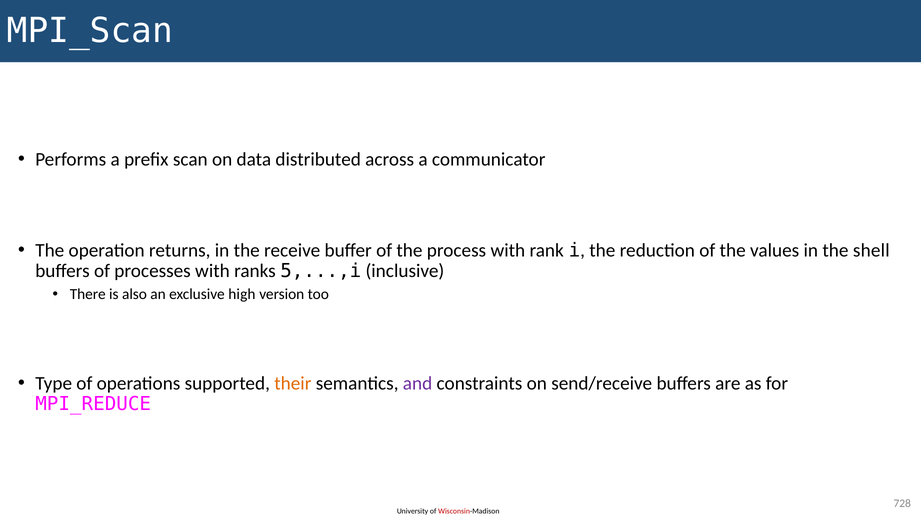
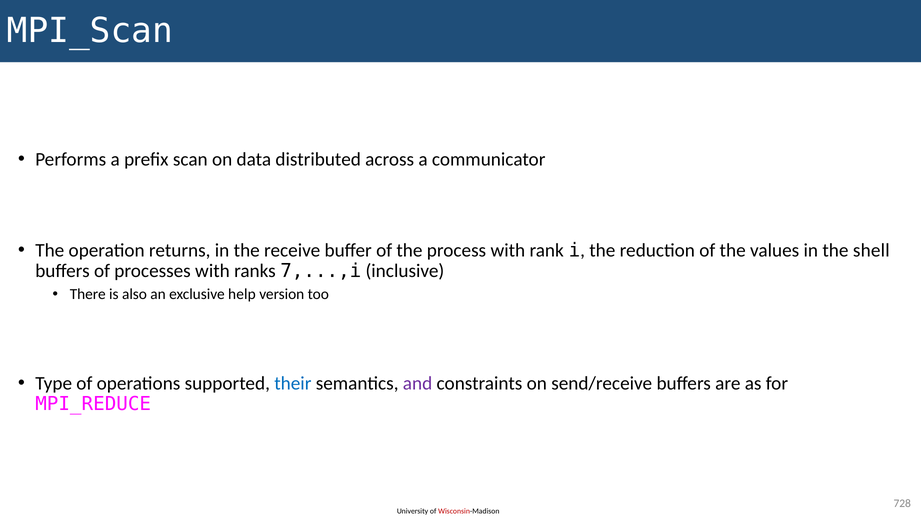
5,...,i: 5,...,i -> 7,...,i (321, 271)
high: high -> help (242, 294)
their colour: orange -> blue (293, 383)
